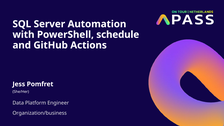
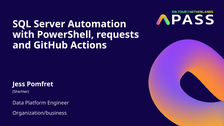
schedule: schedule -> requests (118, 35)
